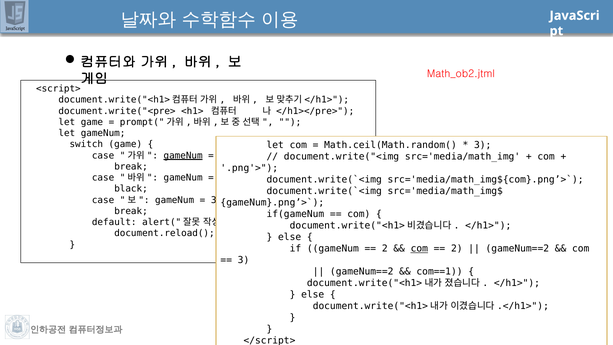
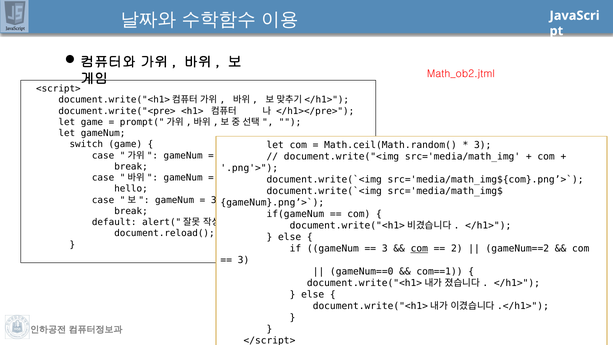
gameNum underline: present -> none (183, 155)
black: black -> hello (131, 189)
2: 2 -> 3 (385, 248)
gameNum==2: gameNum==2 -> gameNum==0 (362, 271)
